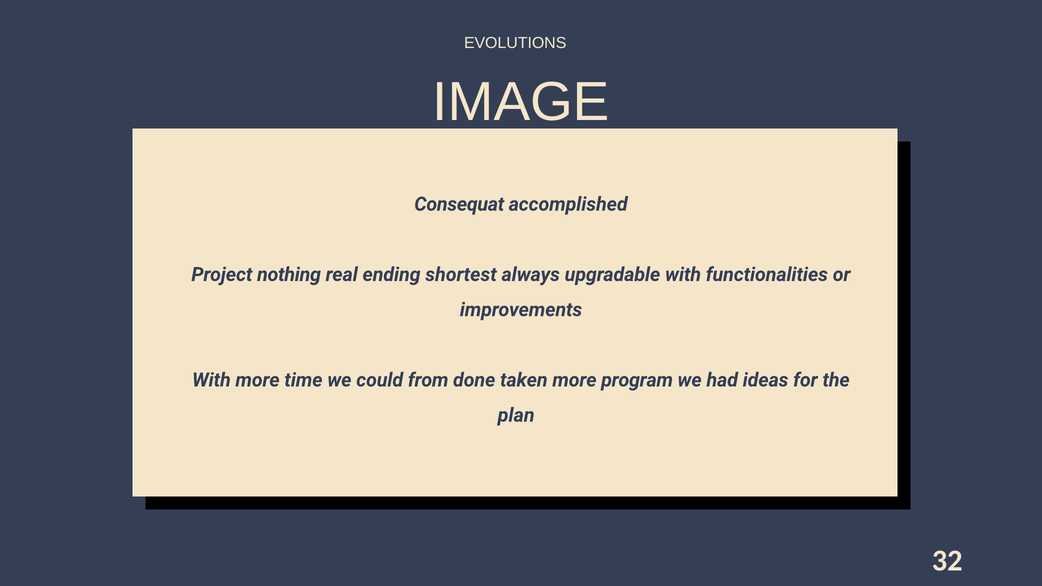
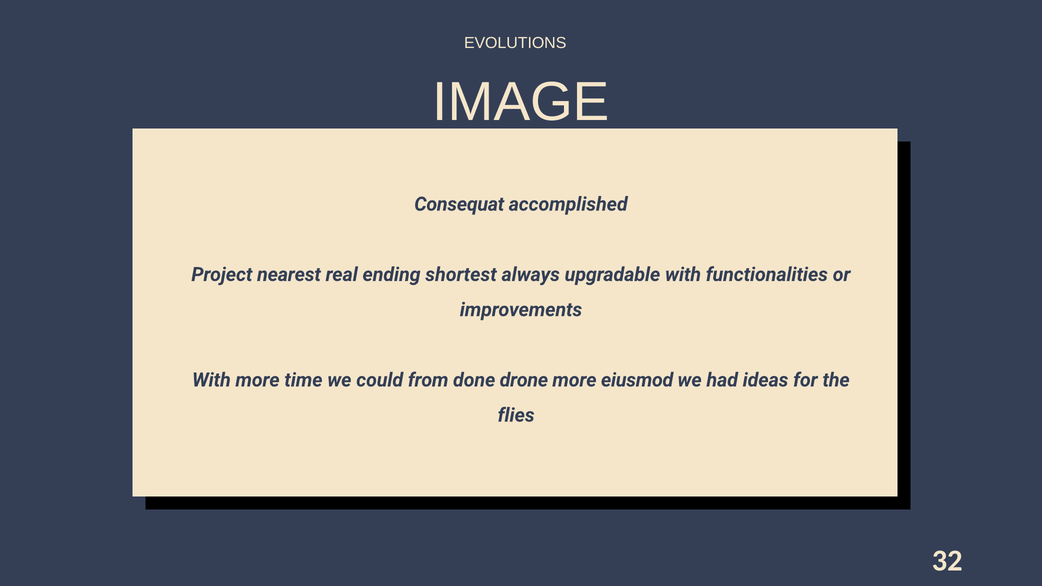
nothing: nothing -> nearest (289, 275)
taken: taken -> drone (524, 380)
program: program -> eiusmod (637, 380)
plan: plan -> flies (516, 415)
